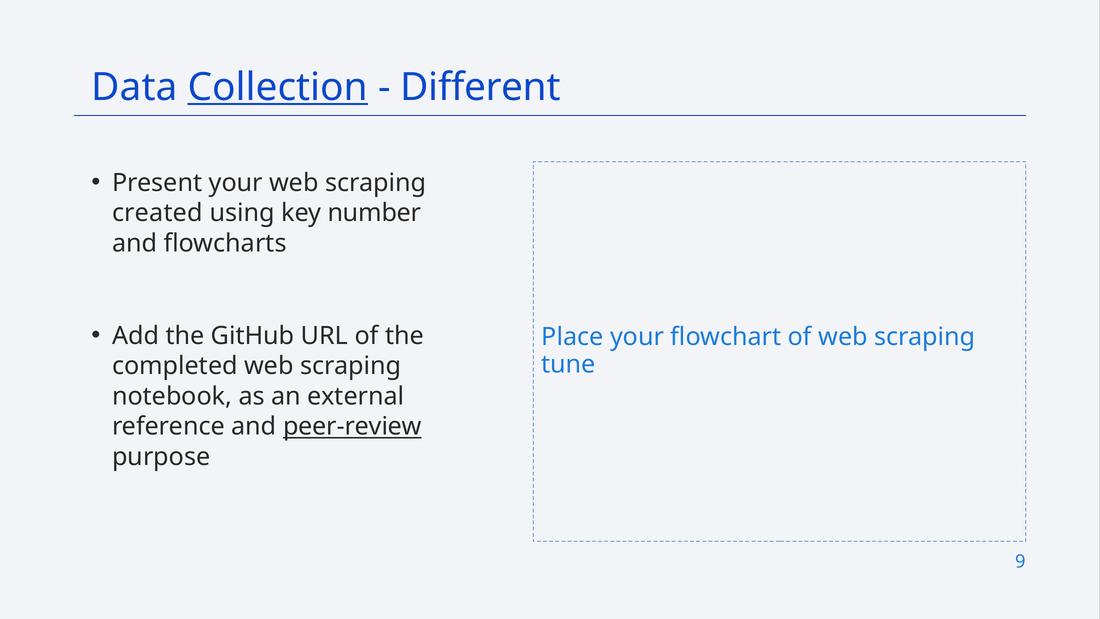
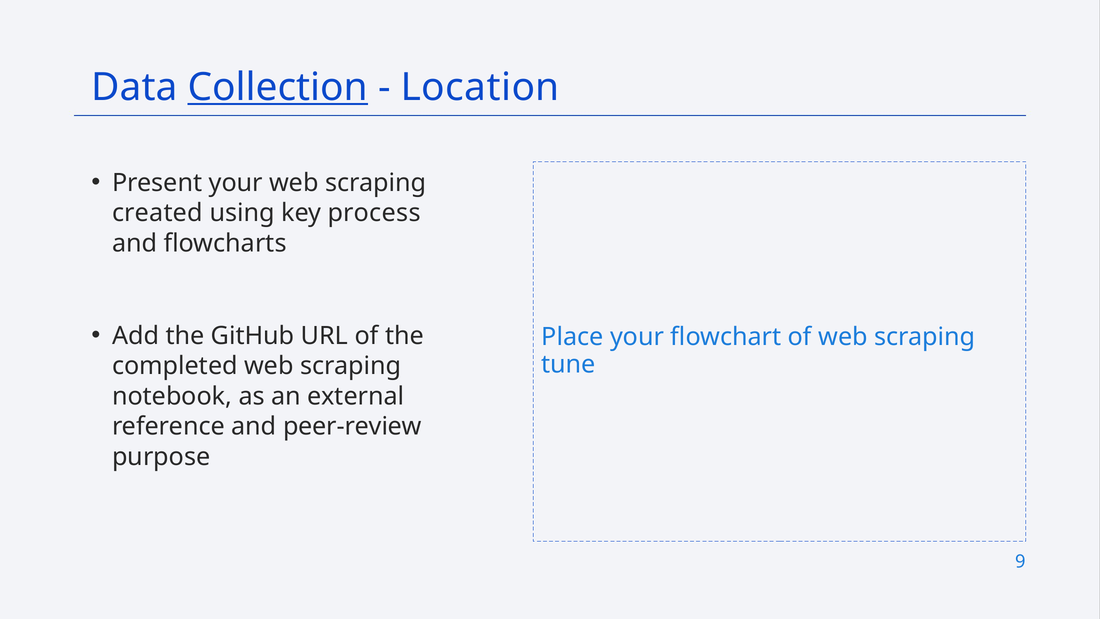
Different: Different -> Location (480, 87)
number: number -> process (374, 213)
peer-review underline: present -> none (352, 426)
